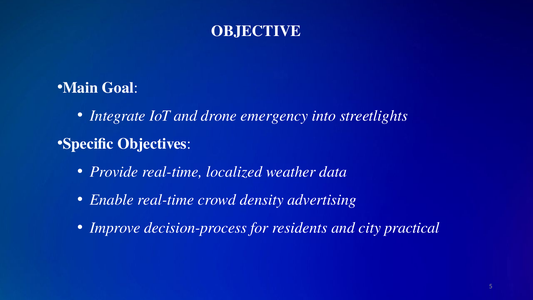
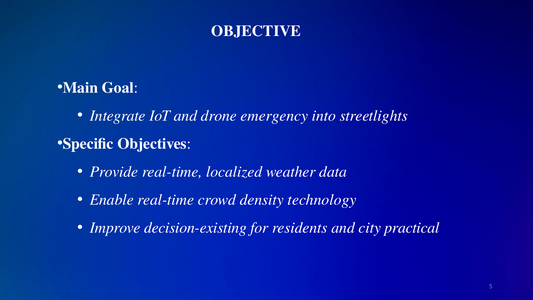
advertising: advertising -> technology (322, 200)
decision-process: decision-process -> decision-existing (196, 228)
